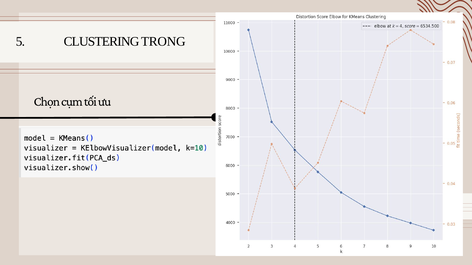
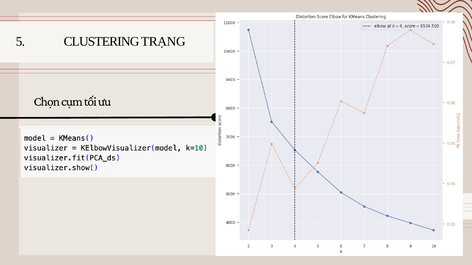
TRONG: TRONG -> TRẠNG (163, 42)
